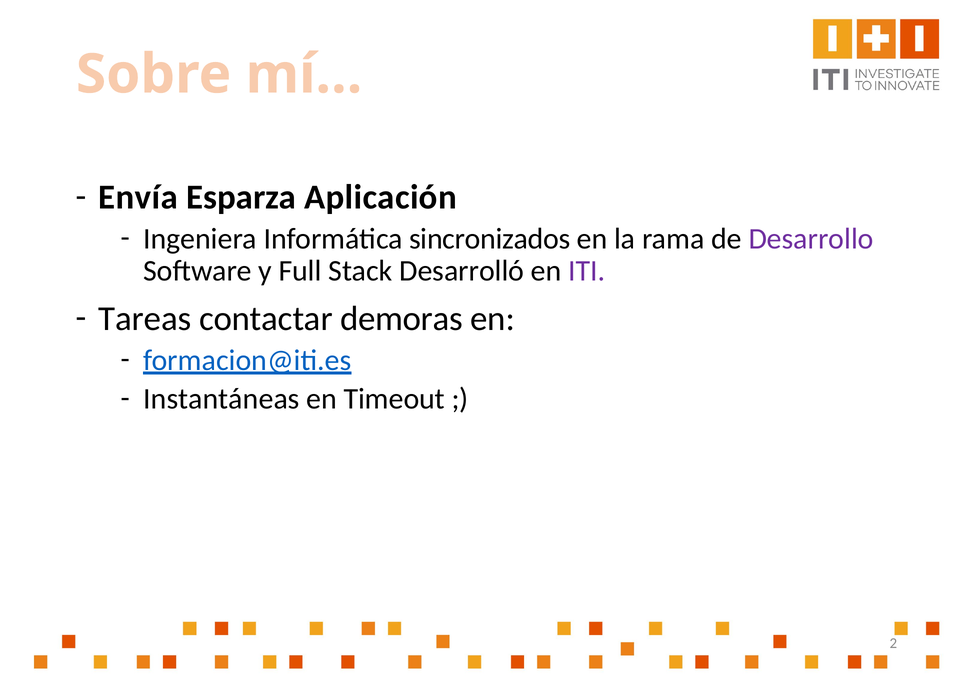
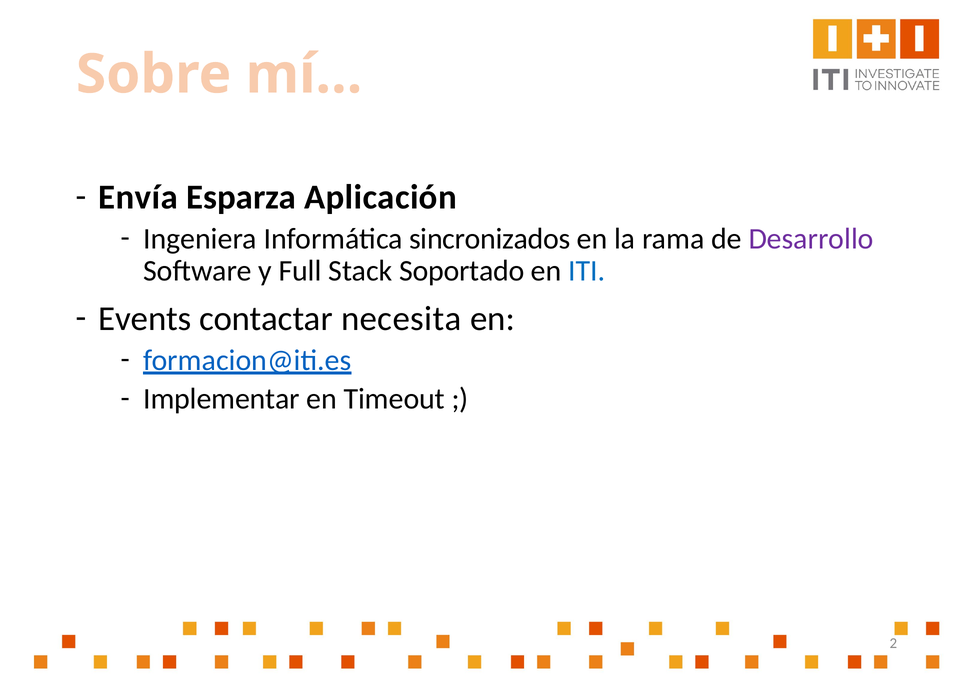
Desarrolló: Desarrolló -> Soportado (462, 271)
ITI colour: purple -> blue (587, 271)
Tareas: Tareas -> Events (145, 318)
demoras: demoras -> necesita (401, 318)
Instantáneas: Instantáneas -> Implementar (222, 399)
